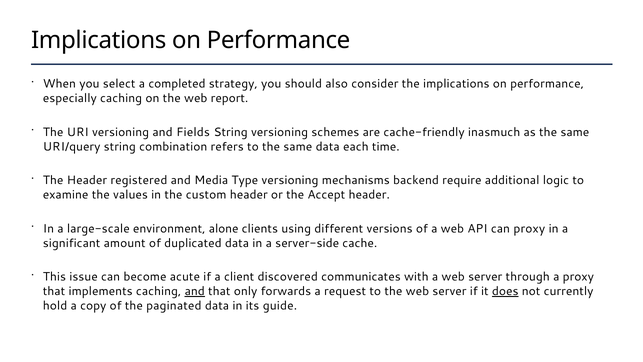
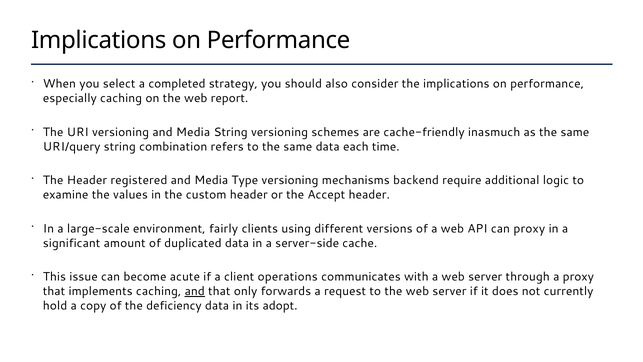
versioning and Fields: Fields -> Media (193, 132)
alone: alone -> fairly (224, 228)
discovered: discovered -> operations (288, 277)
does underline: present -> none (505, 291)
paginated: paginated -> deficiency (174, 306)
guide: guide -> adopt (280, 306)
